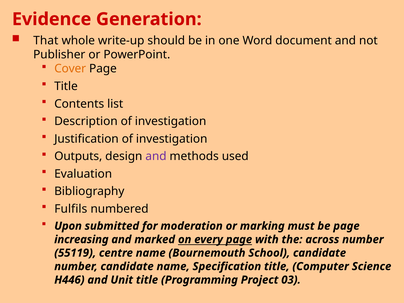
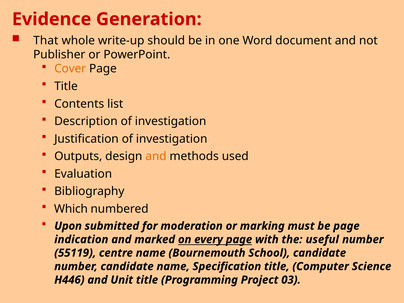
and colour: purple -> orange (156, 156)
Fulfils: Fulfils -> Which (71, 209)
increasing: increasing -> indication (81, 239)
across: across -> useful (322, 239)
